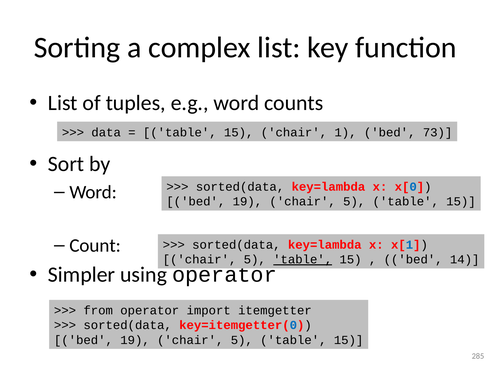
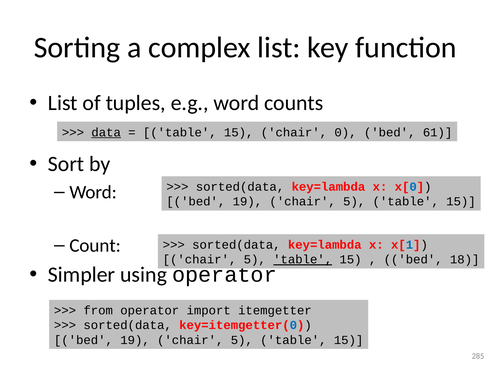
data underline: none -> present (106, 132)
1: 1 -> 0 (346, 132)
73: 73 -> 61 (438, 132)
14: 14 -> 18 (465, 260)
